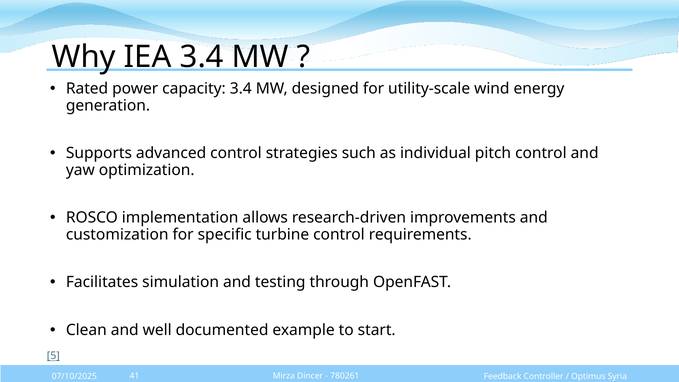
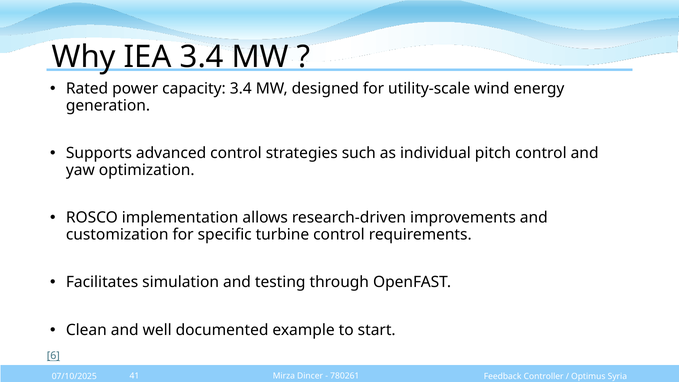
5: 5 -> 6 (53, 356)
